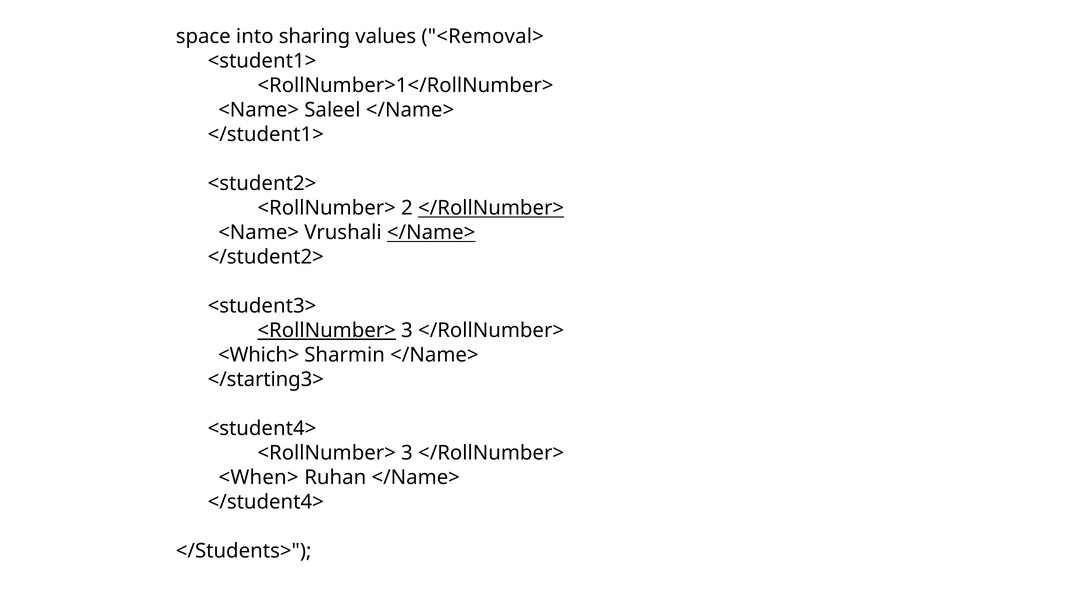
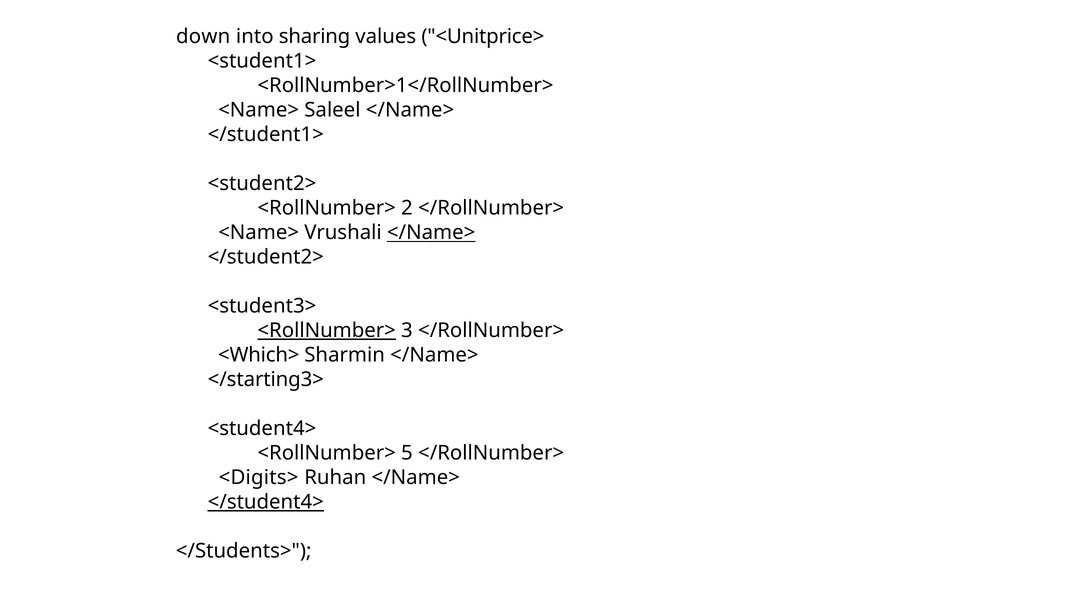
space: space -> down (203, 37)
<Removal>: <Removal> -> <Unitprice> (483, 37)
</RollNumber> underline: present -> none (491, 208)
3: 3 -> 5 (407, 453)
<When>: <When> -> <Digits> (259, 477)
</student4> underline: none -> present (266, 502)
